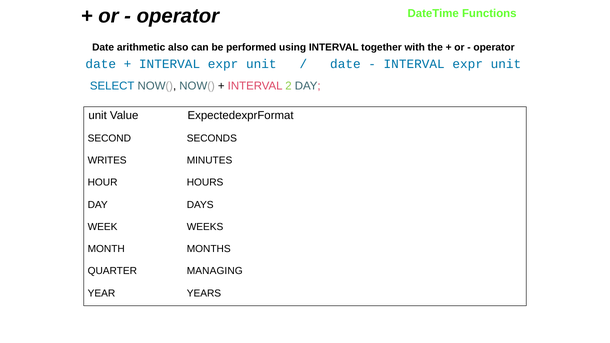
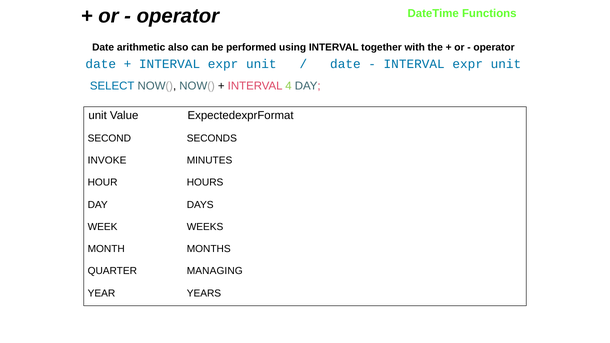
2: 2 -> 4 (289, 86)
WRITES: WRITES -> INVOKE (107, 161)
